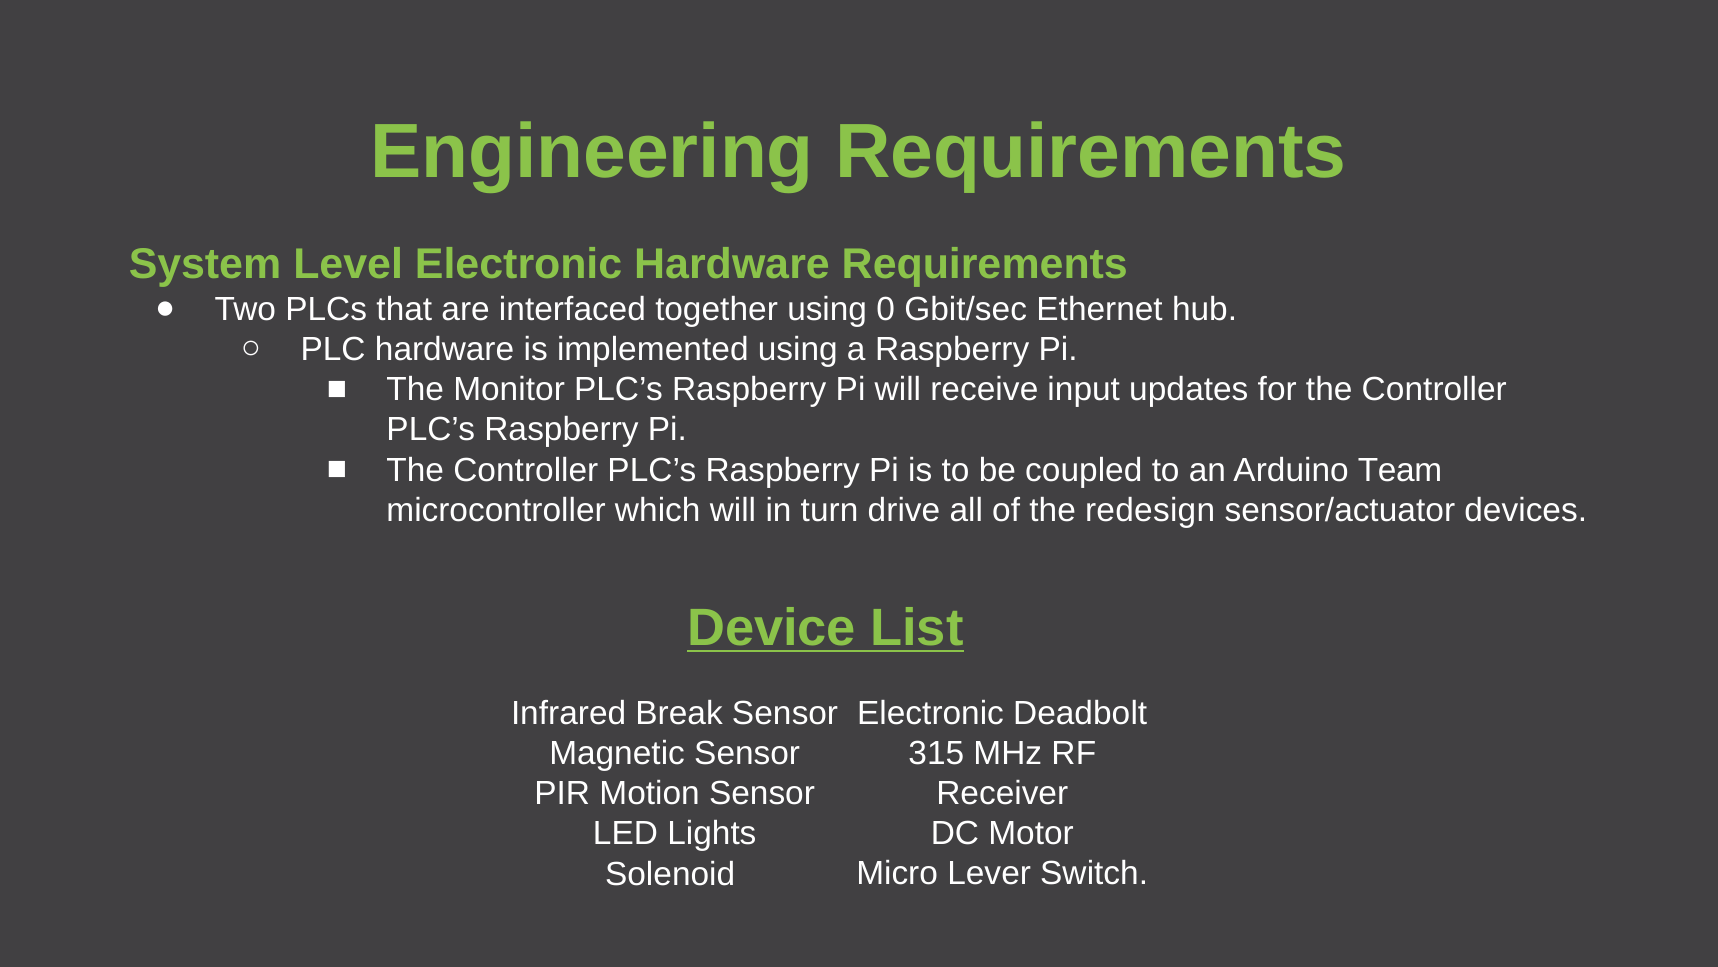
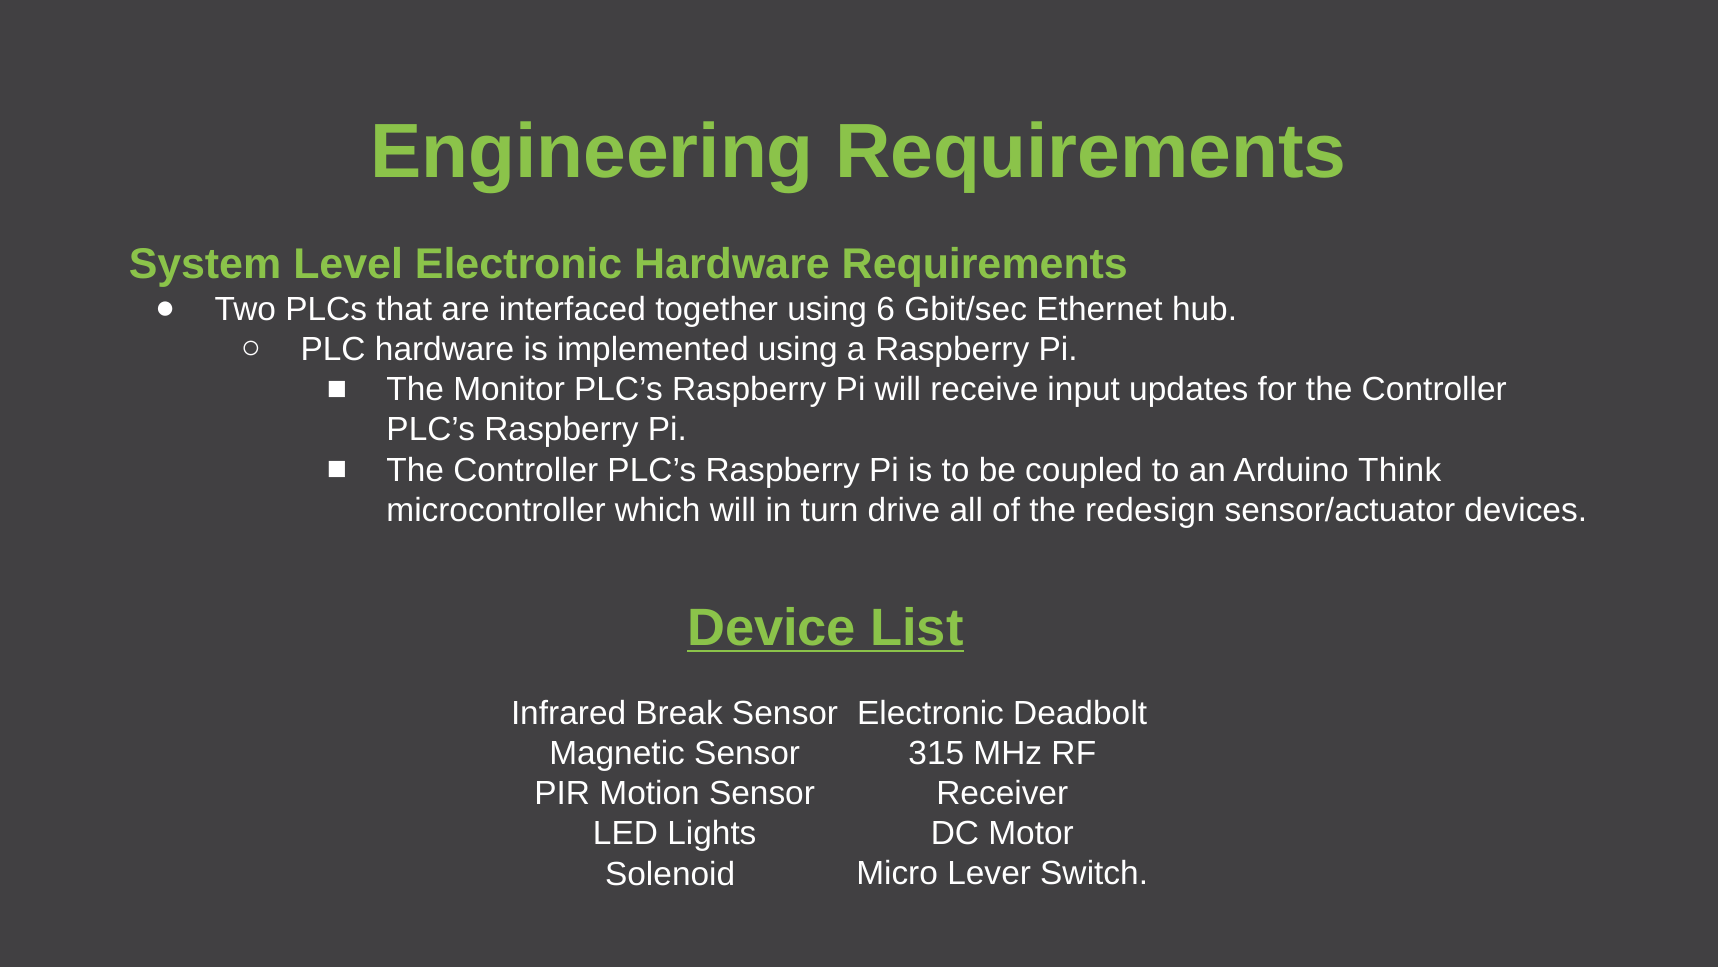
0: 0 -> 6 (886, 309)
Team: Team -> Think (1400, 470)
